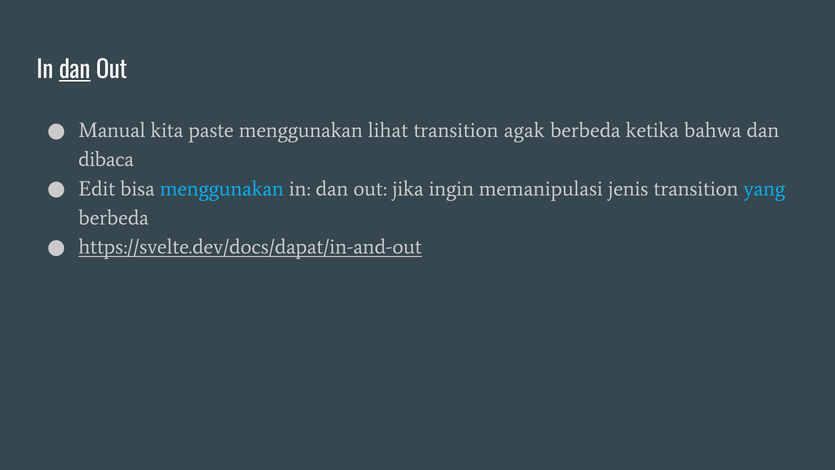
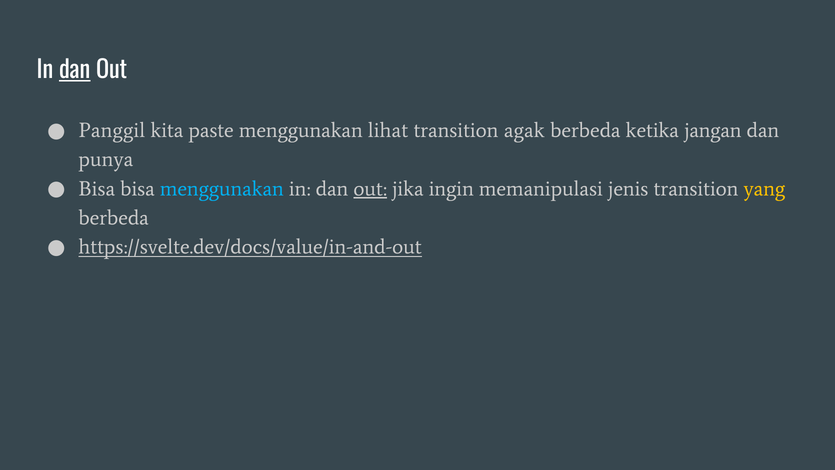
Manual: Manual -> Panggil (112, 130)
bahwa: bahwa -> jangan (713, 130)
dibaca: dibaca -> punya (106, 159)
Edit: Edit -> Bisa (97, 189)
out underline: none -> present (370, 189)
yang colour: light blue -> yellow (764, 189)
https://svelte.dev/docs/dapat/in-and-out: https://svelte.dev/docs/dapat/in-and-out -> https://svelte.dev/docs/value/in-and-out (250, 247)
